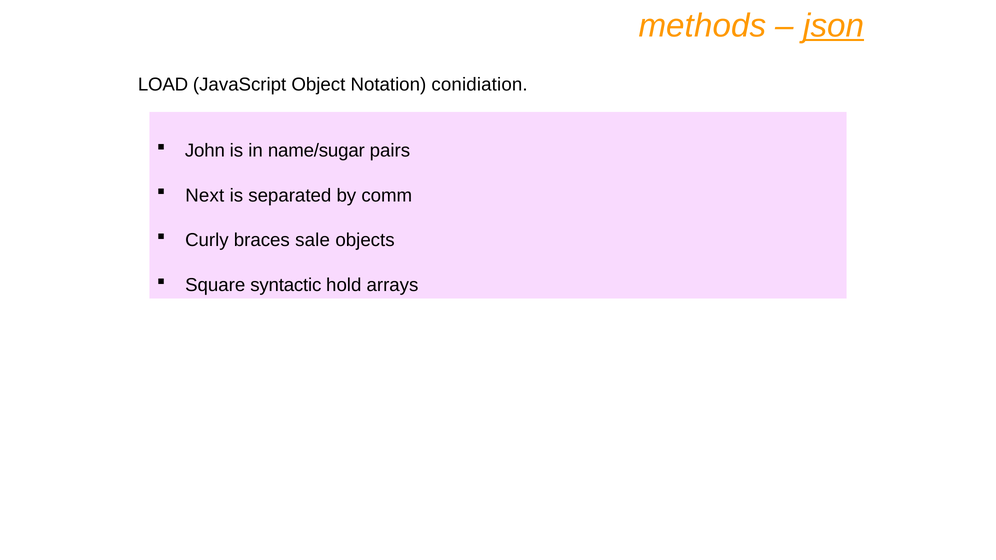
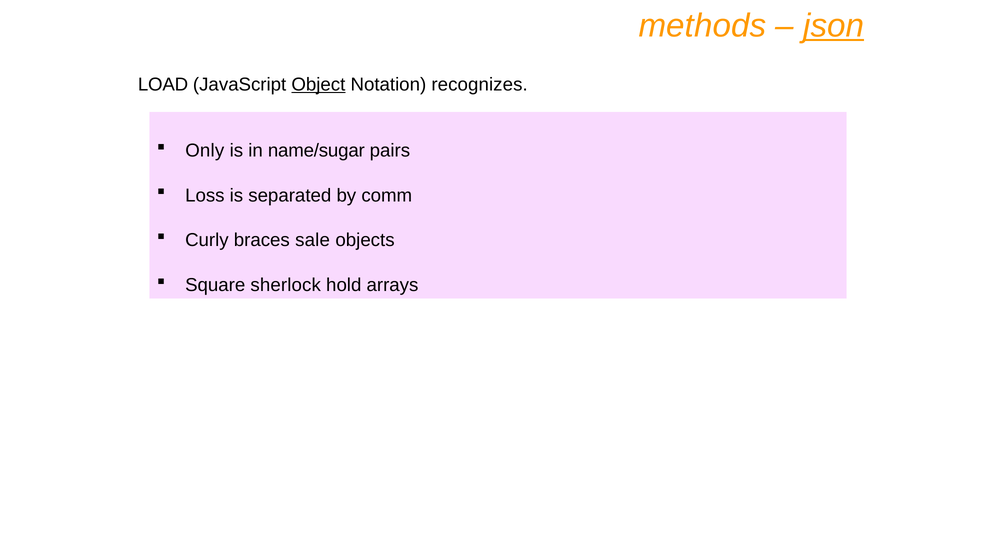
Object underline: none -> present (318, 85)
conidiation: conidiation -> recognizes (480, 85)
John: John -> Only (205, 151)
Next: Next -> Loss (205, 195)
syntactic: syntactic -> sherlock (286, 285)
